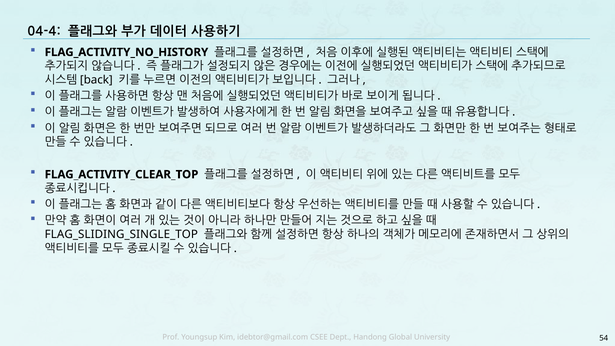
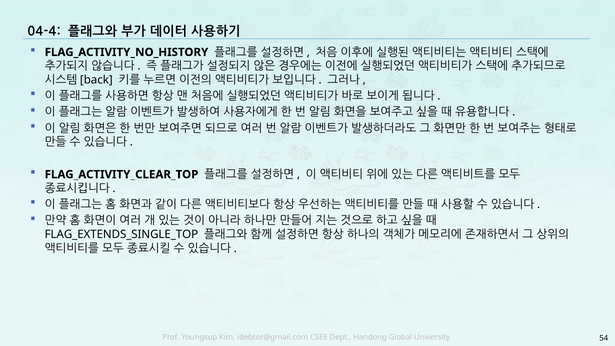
FLAG_SLIDING_SINGLE_TOP: FLAG_SLIDING_SINGLE_TOP -> FLAG_EXTENDS_SINGLE_TOP (121, 234)
